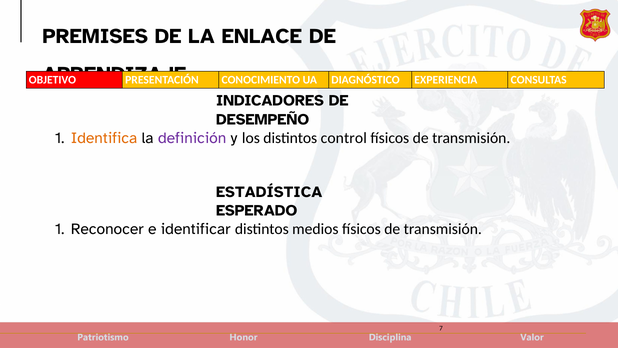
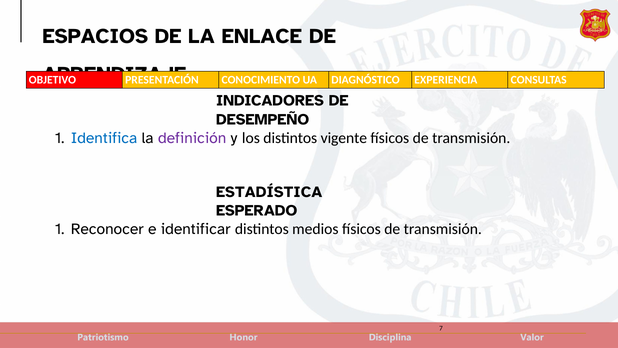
PREMISES: PREMISES -> ESPACIOS (95, 36)
Identifica colour: orange -> blue (104, 138)
control: control -> vigente (344, 138)
